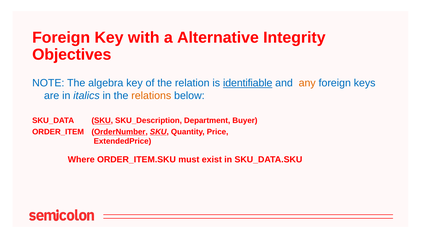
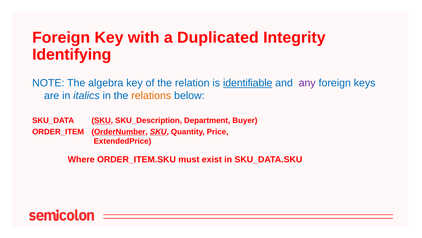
Alternative: Alternative -> Duplicated (218, 37)
Objectives: Objectives -> Identifying (72, 55)
any colour: orange -> purple (307, 83)
